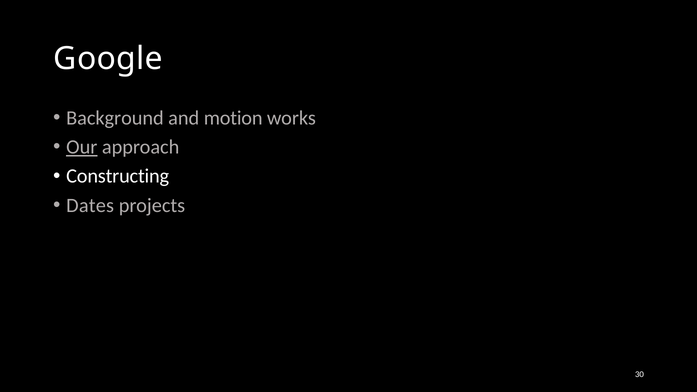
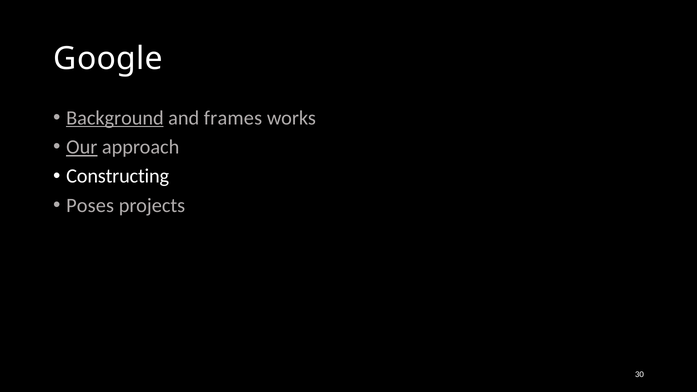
Background underline: none -> present (115, 118)
motion: motion -> frames (233, 118)
Dates: Dates -> Poses (90, 206)
